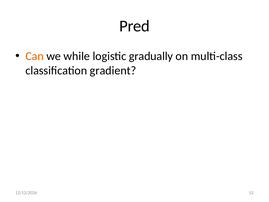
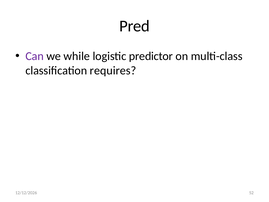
Can colour: orange -> purple (35, 56)
gradually: gradually -> predictor (151, 56)
gradient: gradient -> requires (113, 70)
